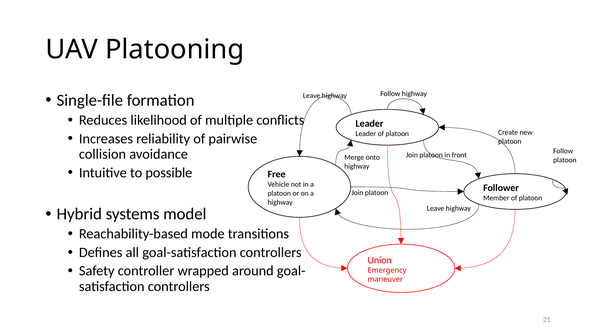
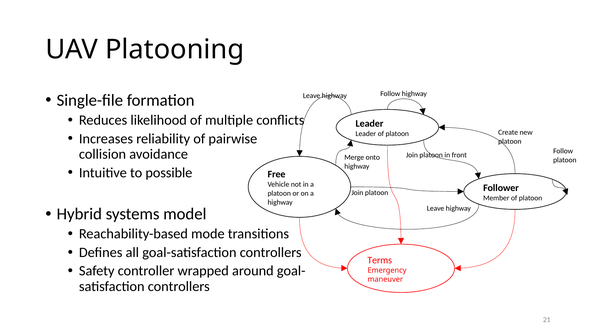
Union: Union -> Terms (380, 260)
